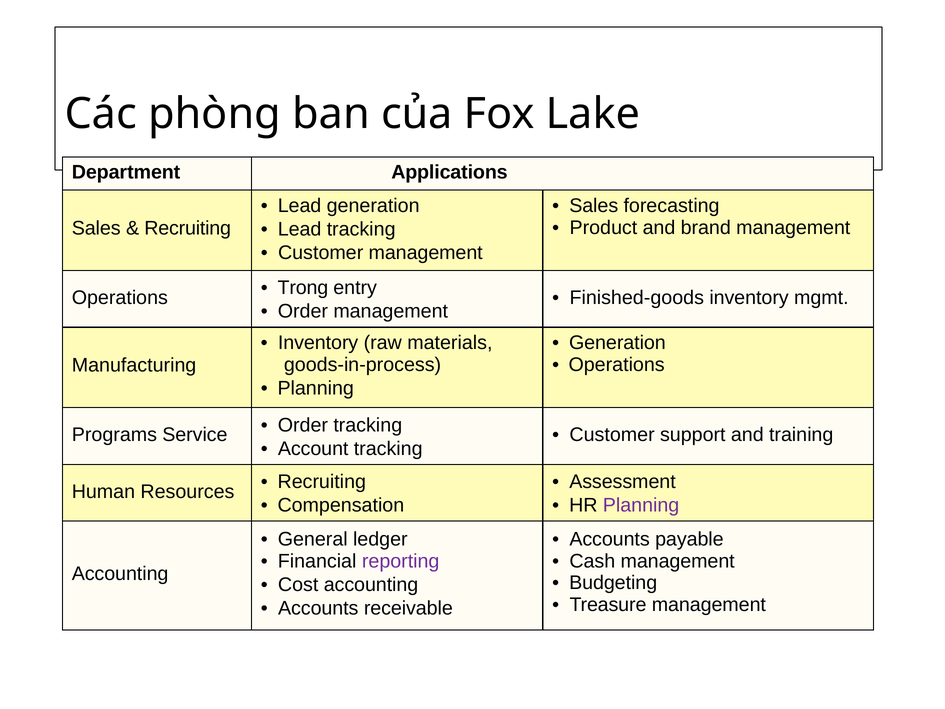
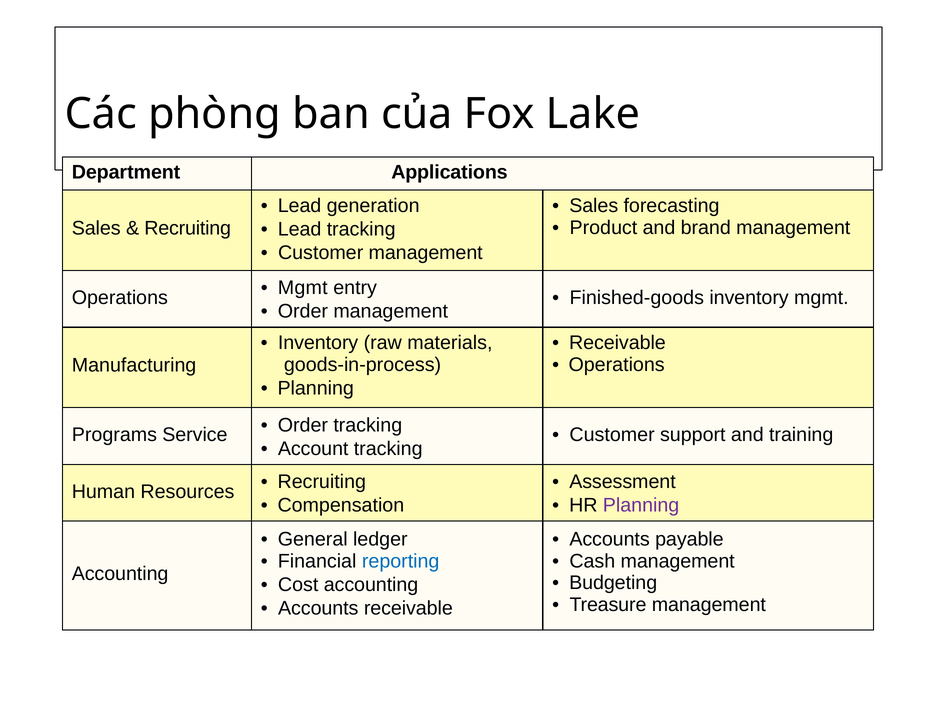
Trong: Trong -> Mgmt (303, 288)
Generation: Generation -> Receivable (617, 343)
reporting colour: purple -> blue (401, 561)
